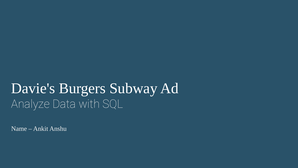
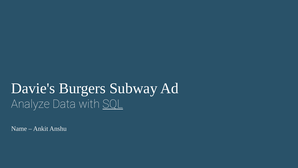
SQL underline: none -> present (113, 104)
